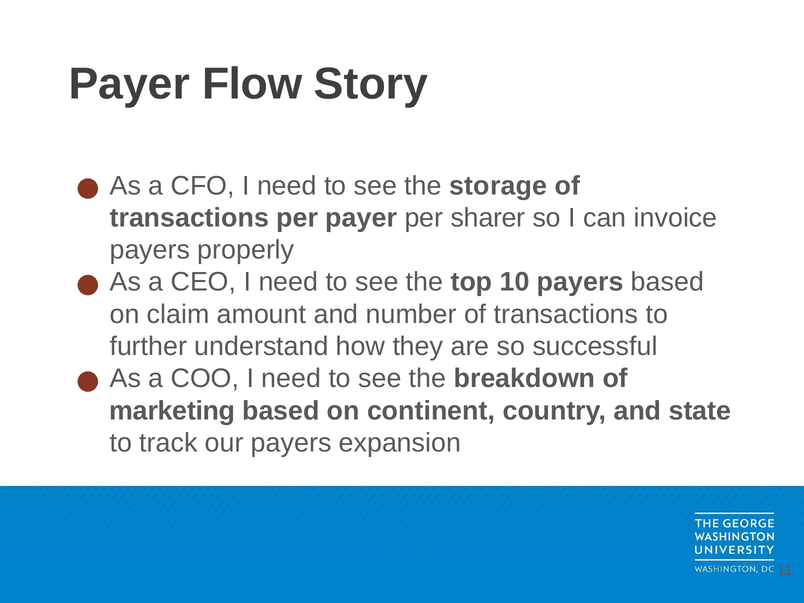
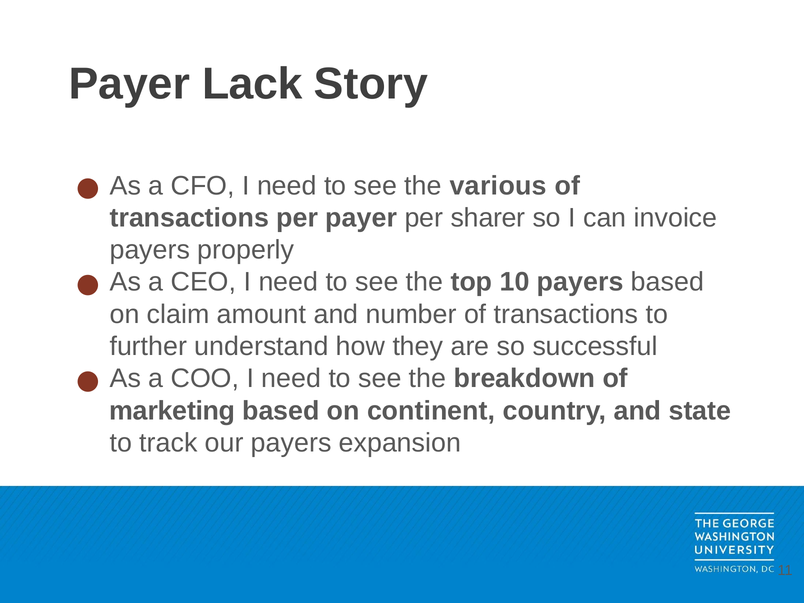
Flow: Flow -> Lack (252, 84)
storage: storage -> various (498, 186)
